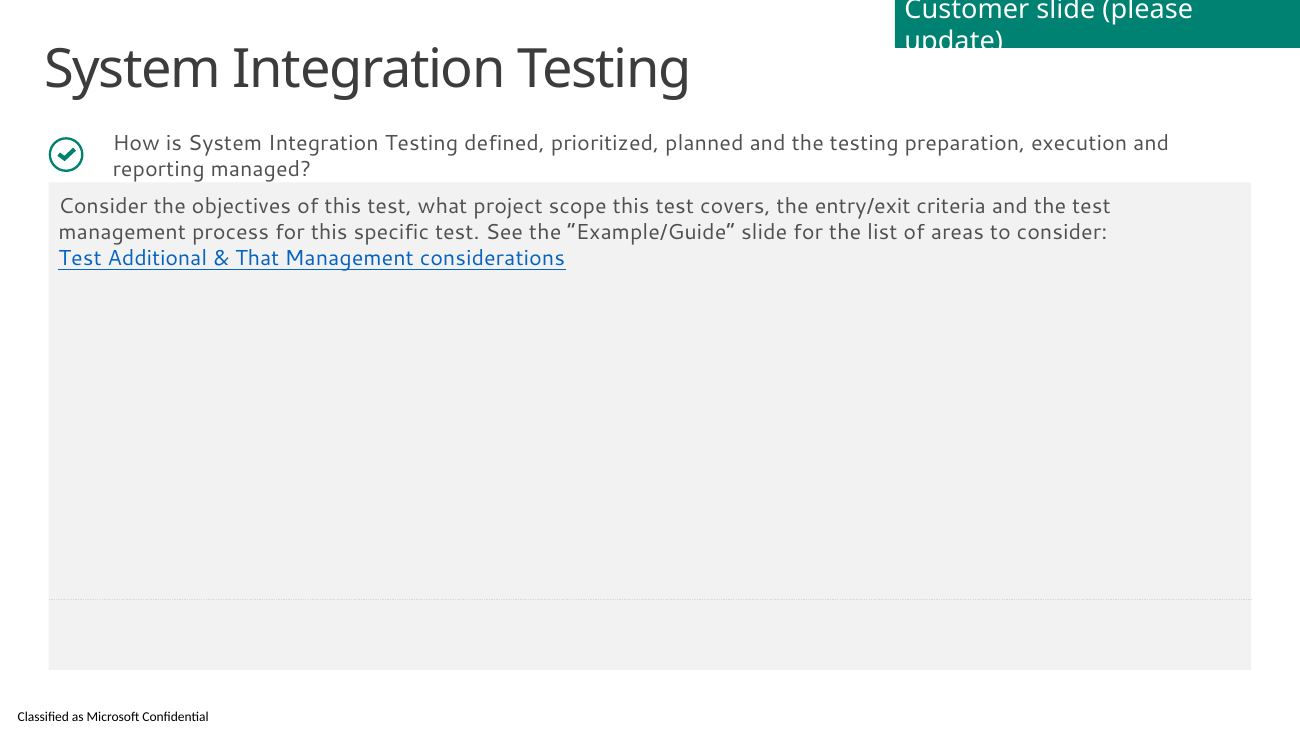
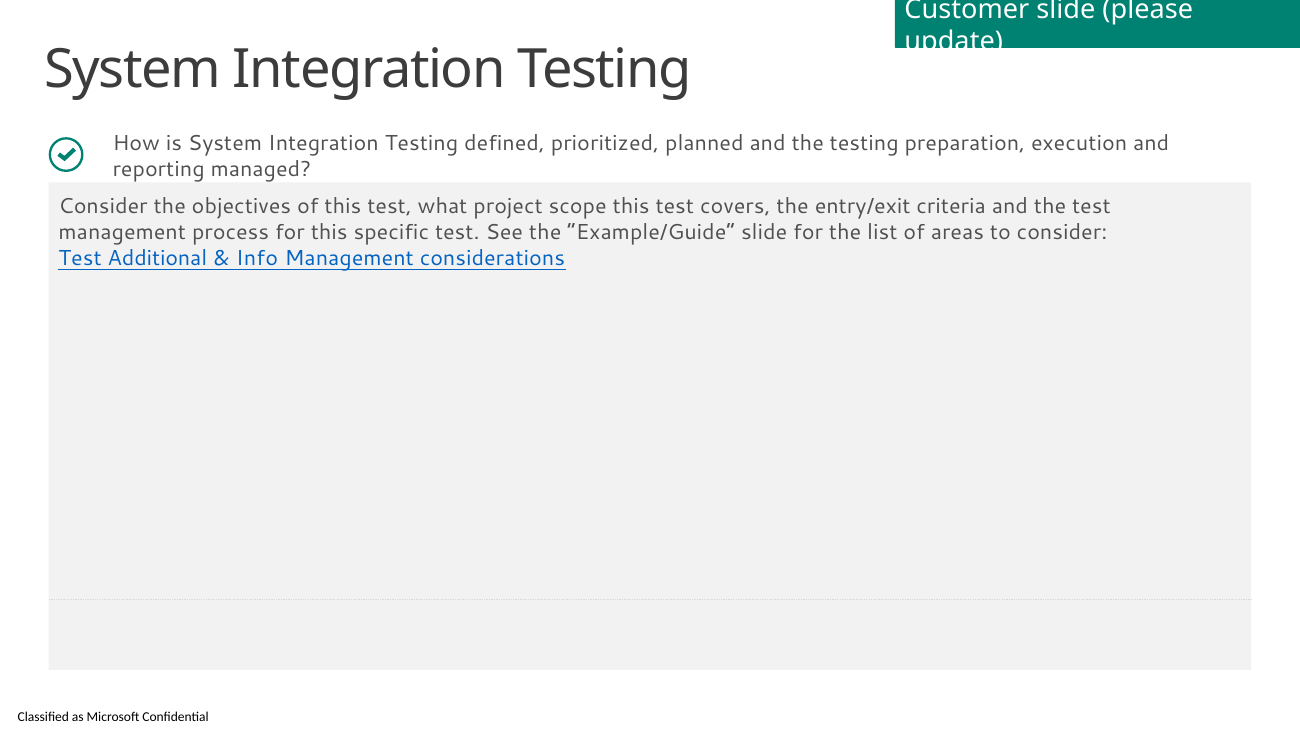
That: That -> Info (257, 259)
